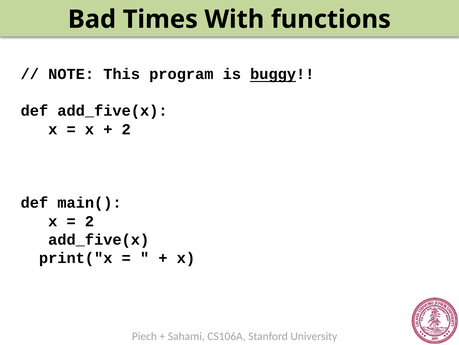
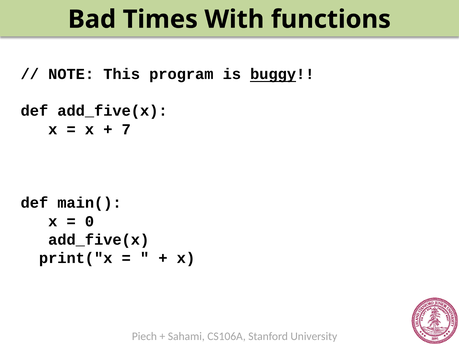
2: 2 -> 7 (126, 129)
2: 2 -> 0 (90, 221)
